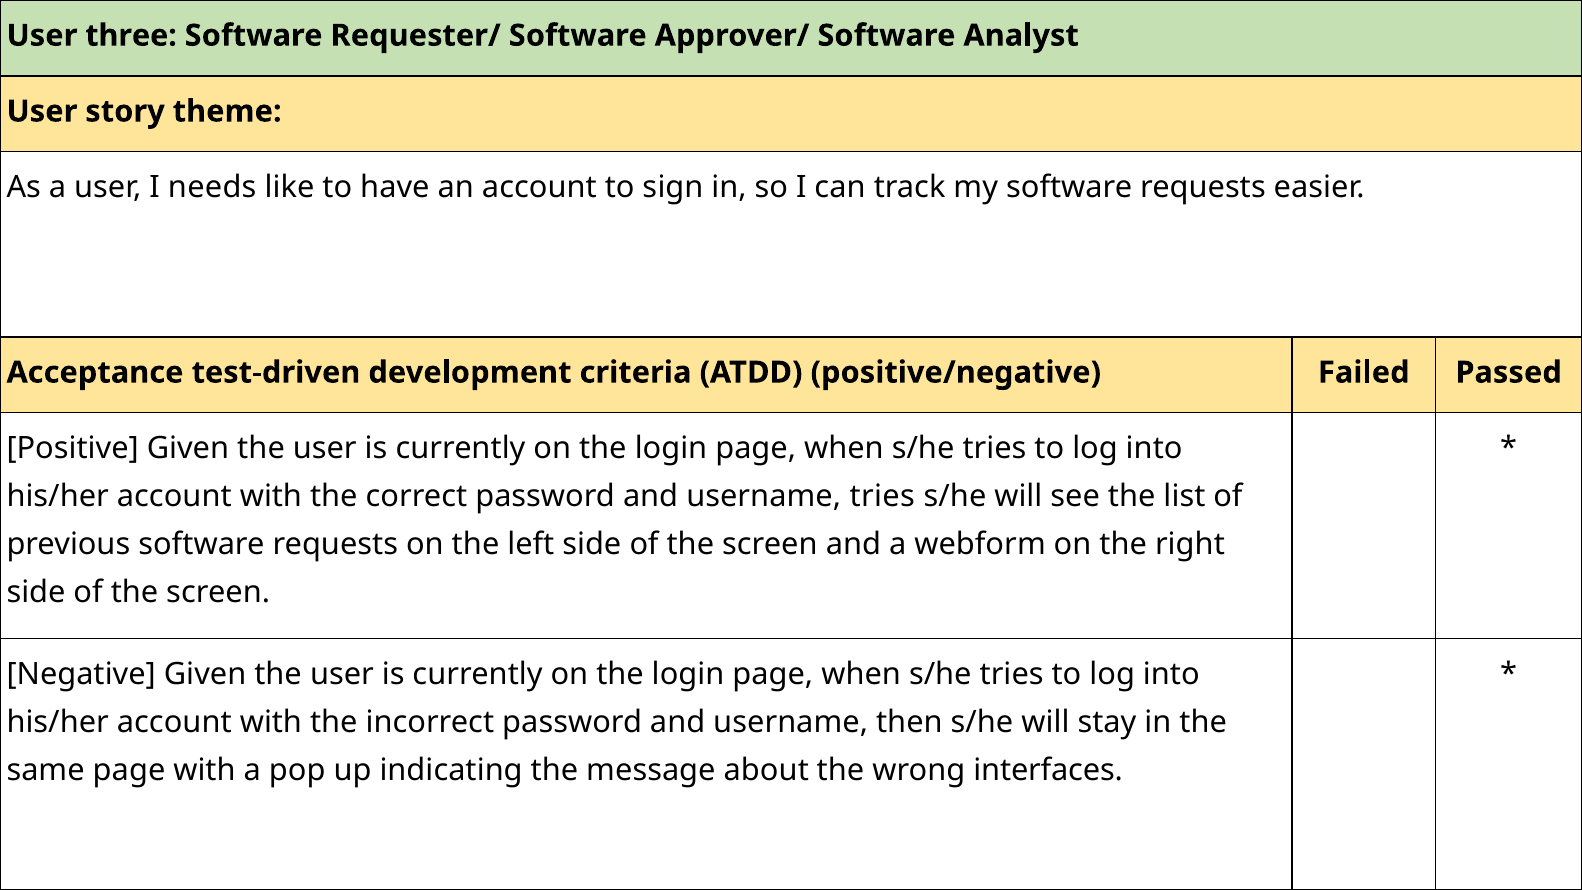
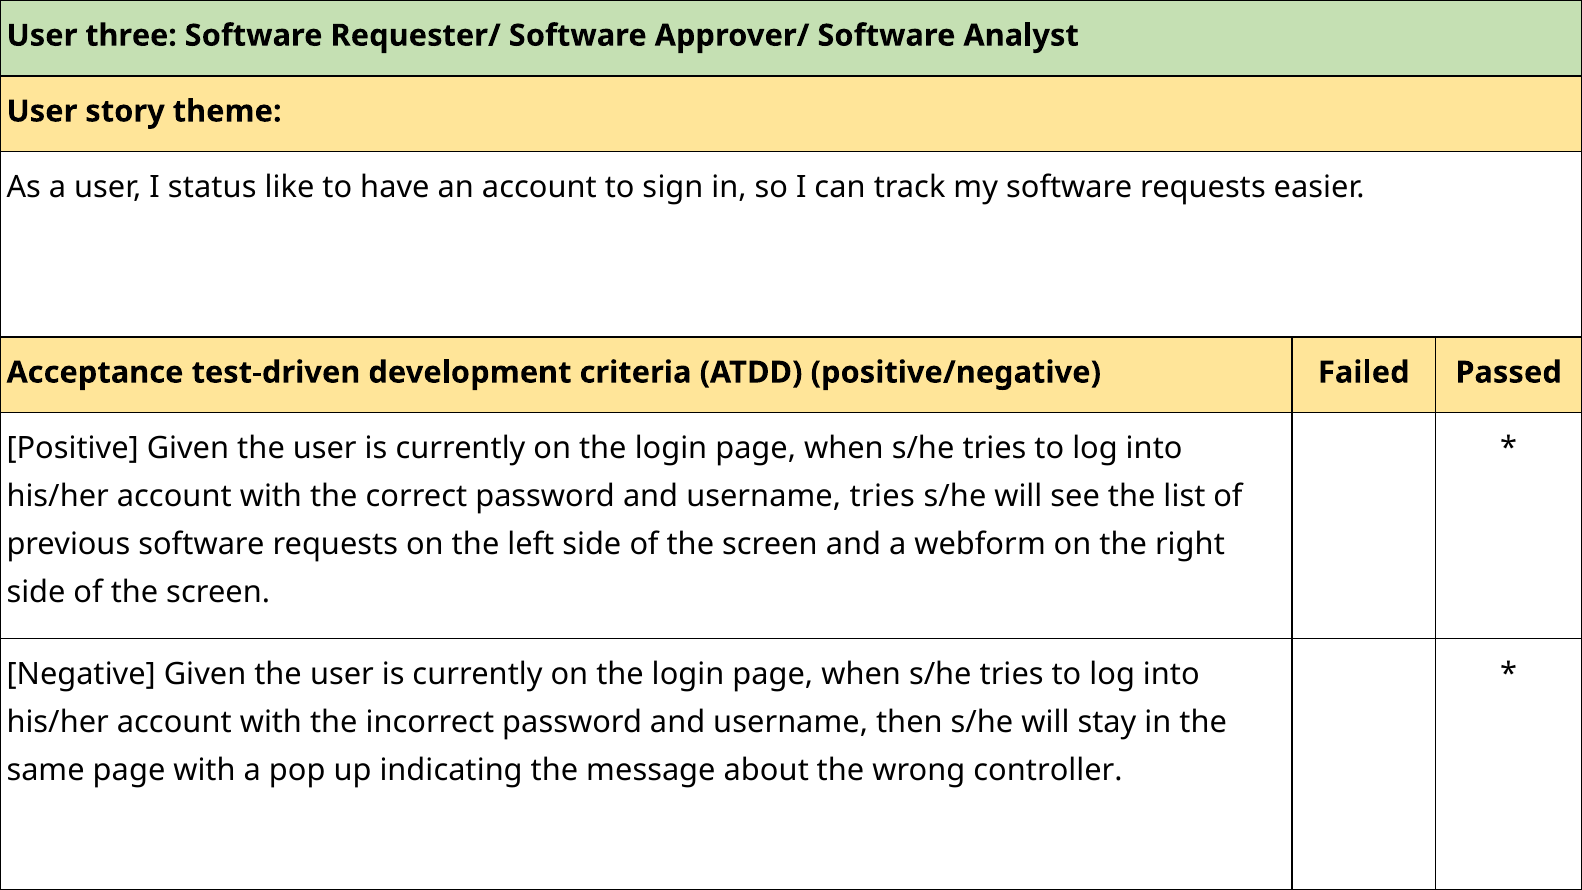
needs: needs -> status (212, 187)
interfaces: interfaces -> controller (1048, 770)
